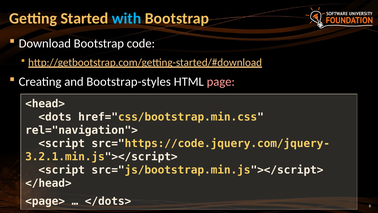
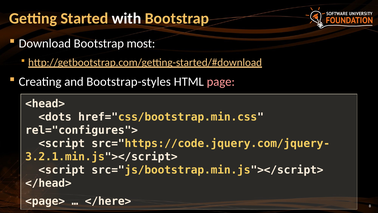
with colour: light blue -> white (127, 18)
code: code -> most (141, 44)
rel="navigation">: rel="navigation"> -> rel="configures"> (82, 130)
</dots>: </dots> -> </here> (108, 201)
